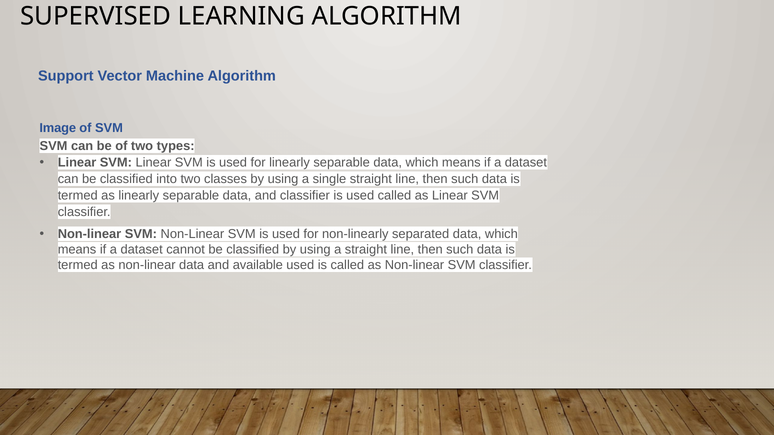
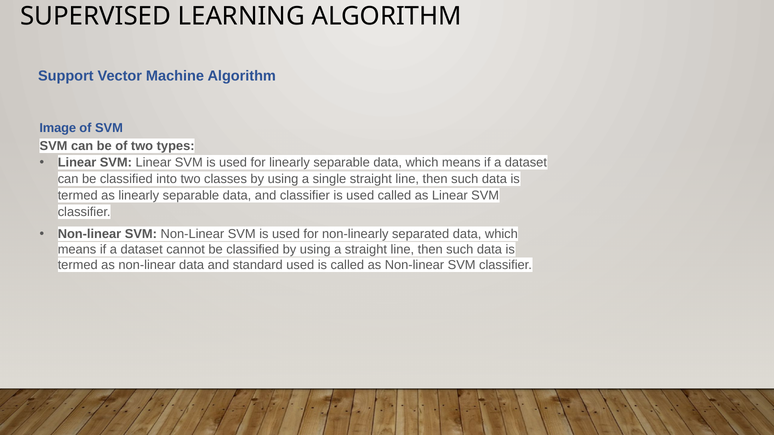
available: available -> standard (258, 265)
